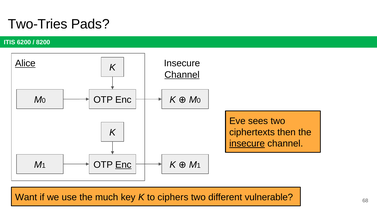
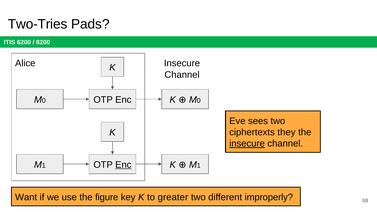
Alice underline: present -> none (25, 63)
Channel underline: present -> none (182, 75)
then: then -> they (286, 132)
much: much -> figure (107, 197)
ciphers: ciphers -> greater (173, 197)
vulnerable: vulnerable -> improperly (269, 197)
